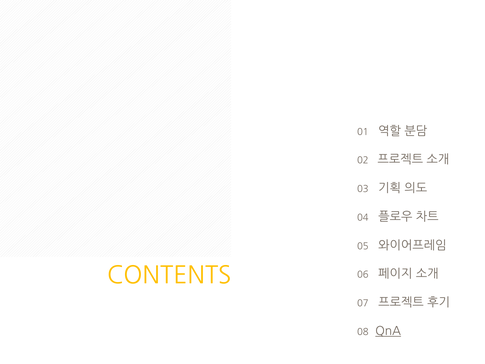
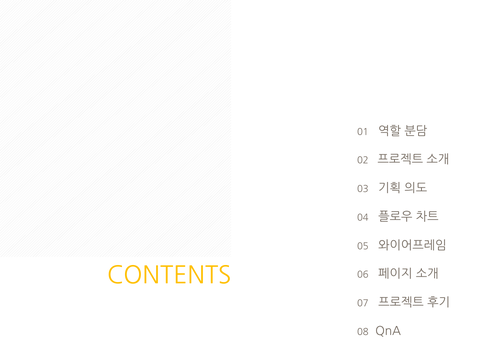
QnA underline: present -> none (388, 331)
